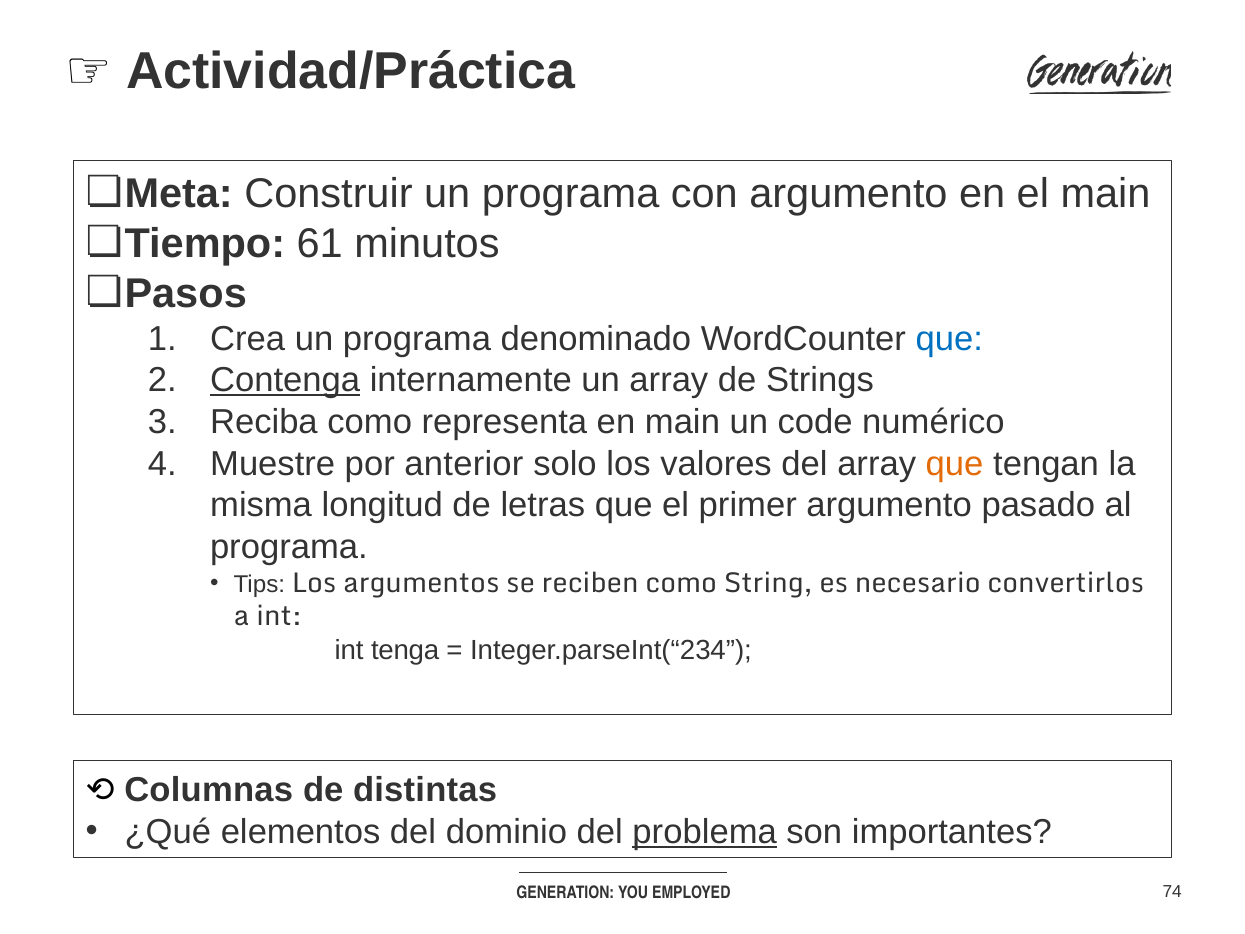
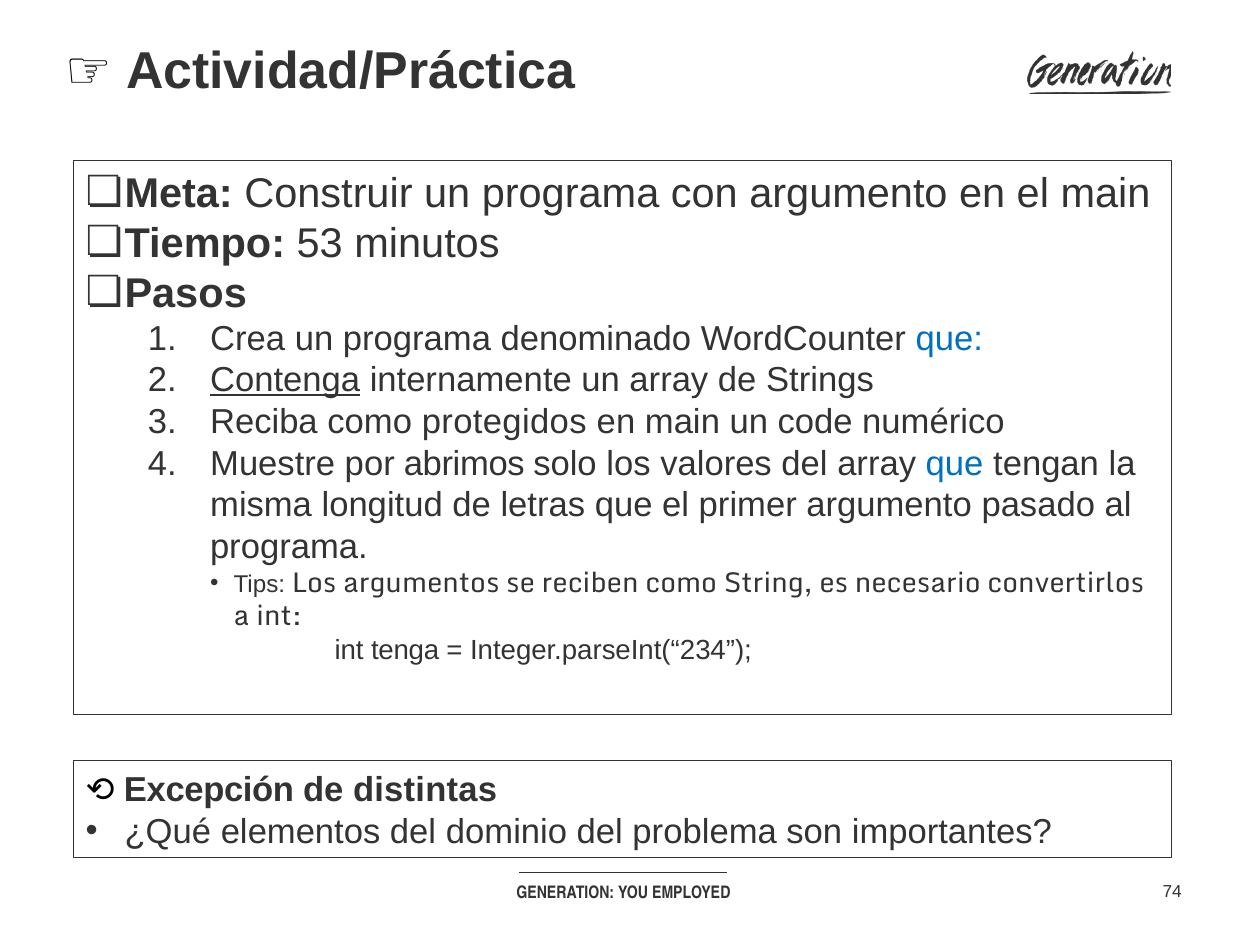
61: 61 -> 53 (320, 244)
representa: representa -> protegidos (504, 422)
anterior: anterior -> abrimos (464, 463)
que colour: orange -> blue (955, 463)
Columnas: Columnas -> Excepción (209, 790)
problema underline: present -> none (705, 832)
